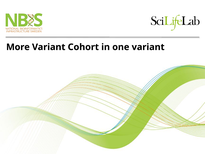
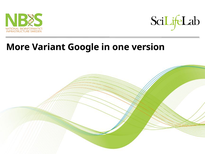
Cohort: Cohort -> Google (83, 47)
one variant: variant -> version (148, 47)
